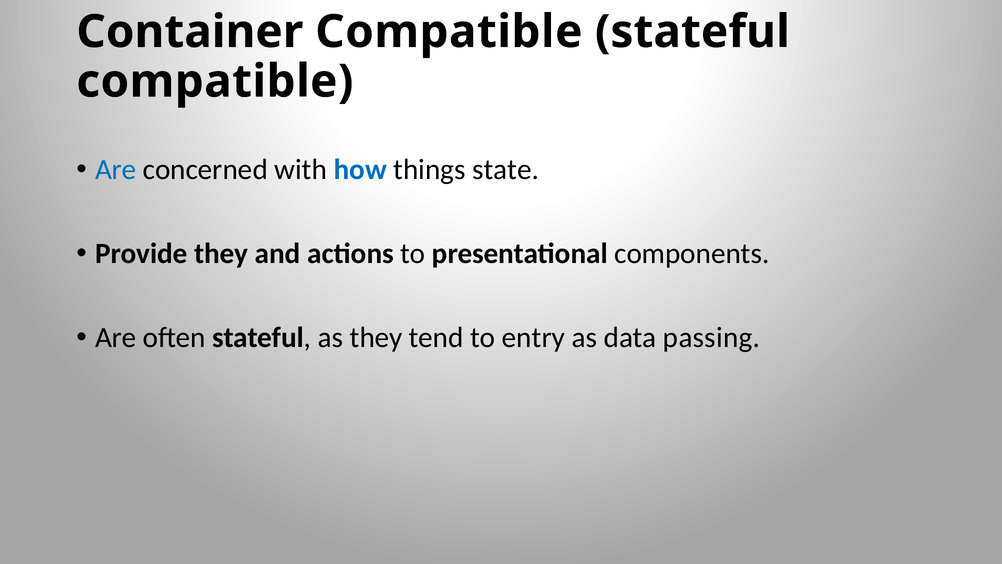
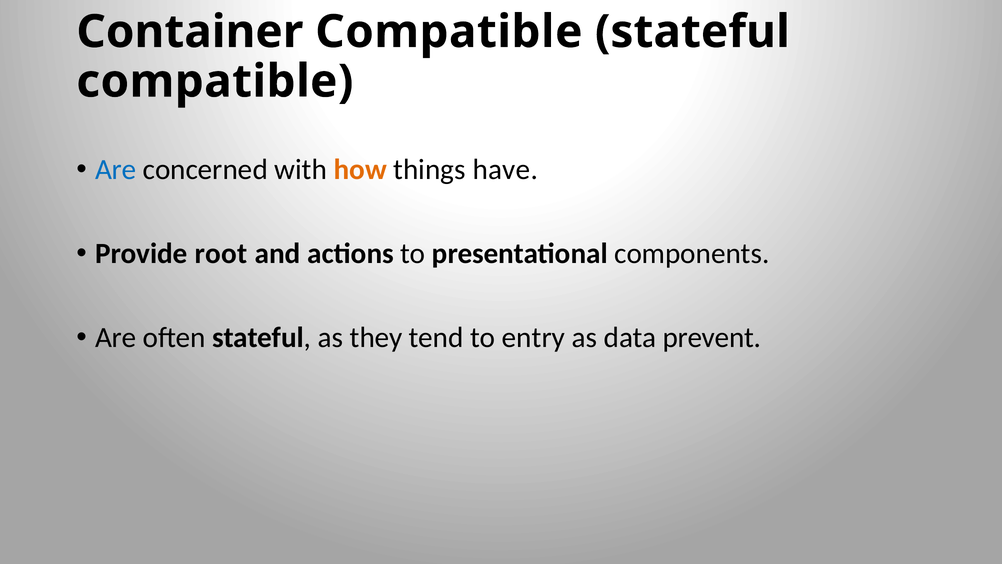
how colour: blue -> orange (360, 169)
state: state -> have (505, 169)
Provide they: they -> root (221, 253)
passing: passing -> prevent (712, 337)
